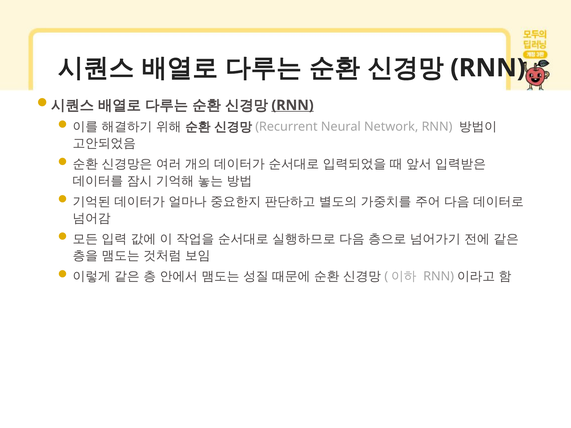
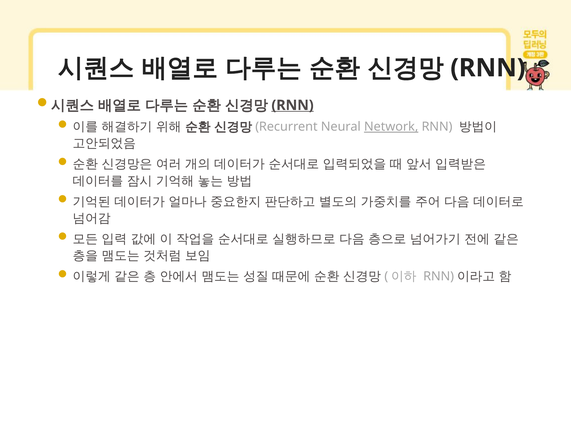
Network underline: none -> present (391, 127)
